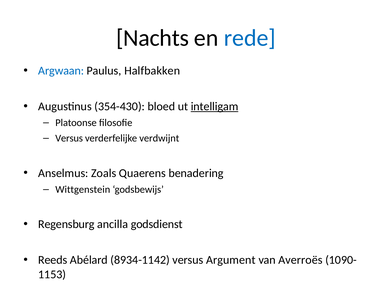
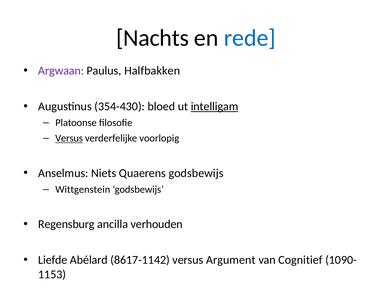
Argwaan colour: blue -> purple (61, 71)
Versus underline: none -> present (69, 138)
verdwijnt: verdwijnt -> voorlopig (159, 138)
Zoals: Zoals -> Niets (104, 173)
Quaerens benadering: benadering -> godsbewijs (196, 173)
godsdienst: godsdienst -> verhouden (157, 224)
Reeds: Reeds -> Liefde (53, 260)
8934-1142: 8934-1142 -> 8617-1142 (140, 260)
Averroës: Averroës -> Cognitief (300, 260)
